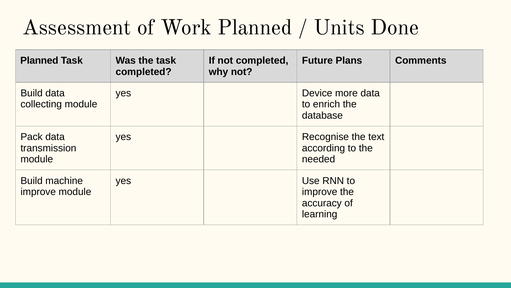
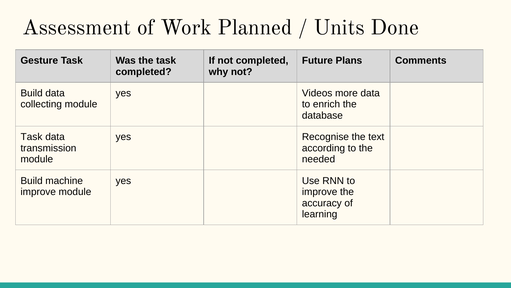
Planned: Planned -> Gesture (39, 60)
Device: Device -> Videos (317, 93)
Pack: Pack -> Task (32, 137)
